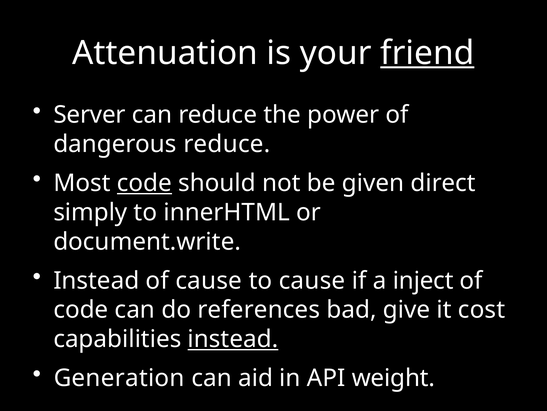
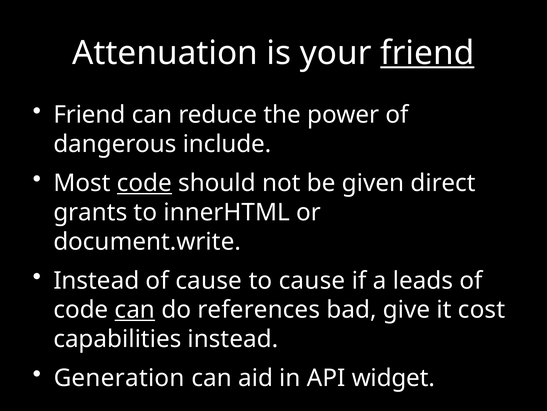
Server: Server -> Friend (89, 115)
dangerous reduce: reduce -> include (227, 144)
simply: simply -> grants (90, 212)
inject: inject -> leads (423, 280)
can underline: none -> present (135, 309)
instead underline: present -> none (233, 338)
weight: weight -> widget (393, 377)
